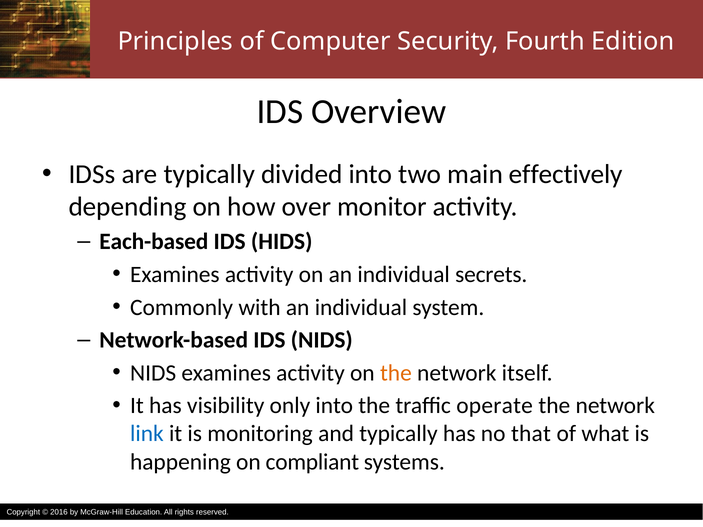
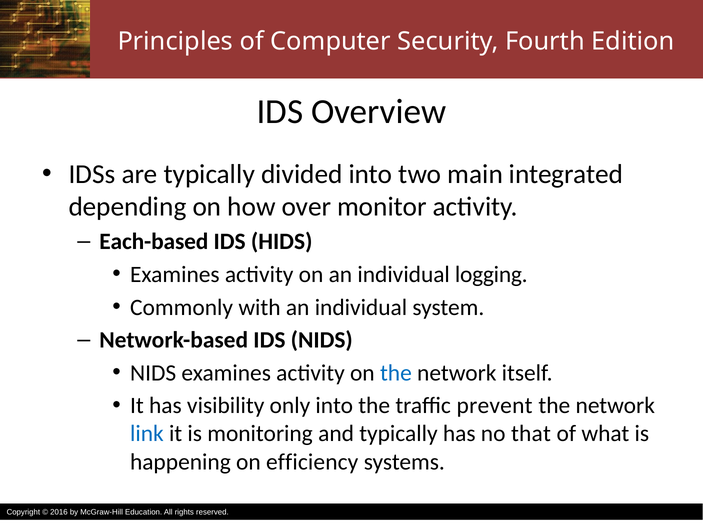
effectively: effectively -> integrated (566, 174)
secrets: secrets -> logging (491, 275)
the colour: orange -> blue (396, 373)
operate: operate -> prevent (495, 406)
compliant: compliant -> efficiency (312, 462)
